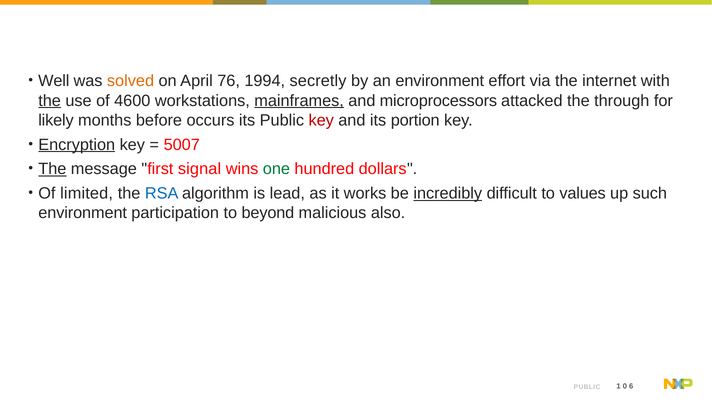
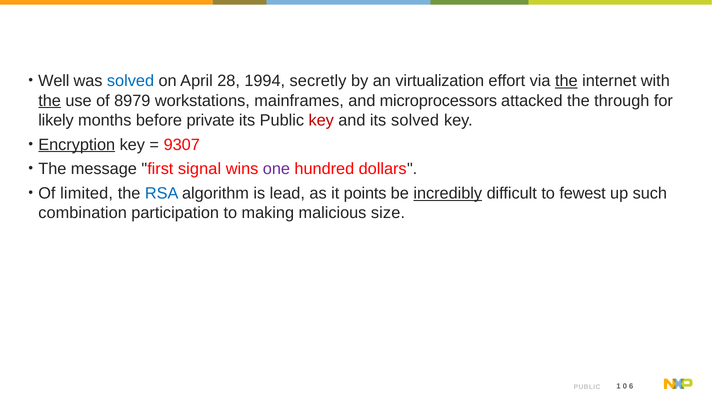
solved colour: orange -> blue (131, 81)
76: 76 -> 28 (229, 81)
an environment: environment -> virtualization (440, 81)
the underline: none -> present (566, 81)
4600: 4600 -> 8979 (132, 101)
mainframes underline: present -> none (299, 101)
occurs: occurs -> private (211, 120)
its portion: portion -> solved (415, 120)
5007: 5007 -> 9307 (182, 144)
The underline: present -> none (52, 169)
one colour: green -> purple (276, 169)
works: works -> points (365, 193)
values: values -> fewest (583, 193)
environment: environment -> combination (83, 213)
beyond: beyond -> making (268, 213)
also: also -> size (388, 213)
